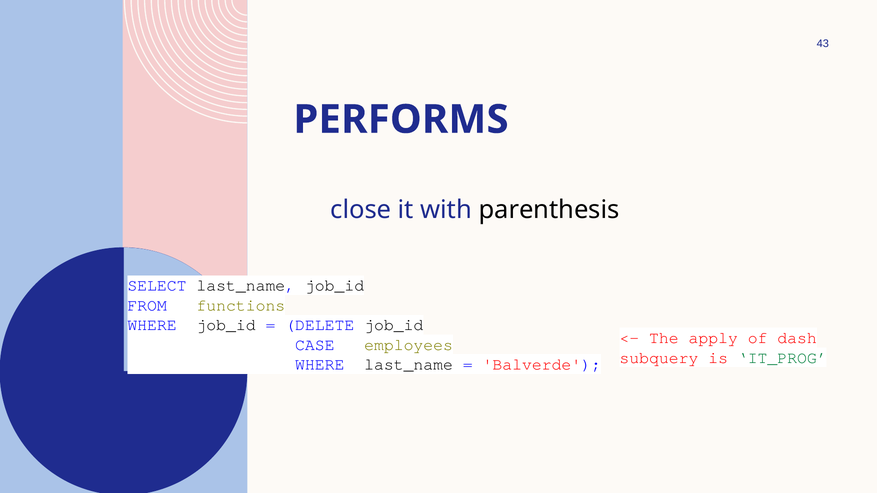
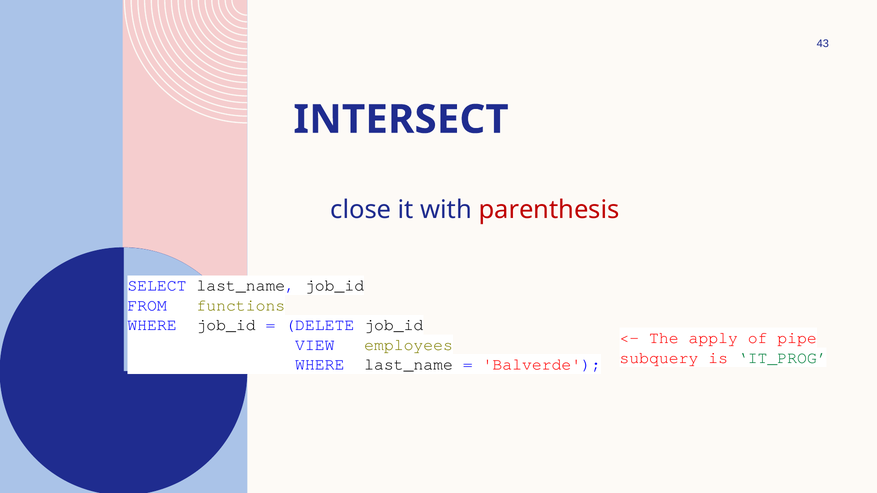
PERFORMS: PERFORMS -> INTERSECT (401, 120)
parenthesis colour: black -> red (549, 210)
dash: dash -> pipe (797, 338)
CASE: CASE -> VIEW (315, 345)
